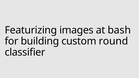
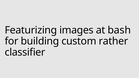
round: round -> rather (113, 41)
